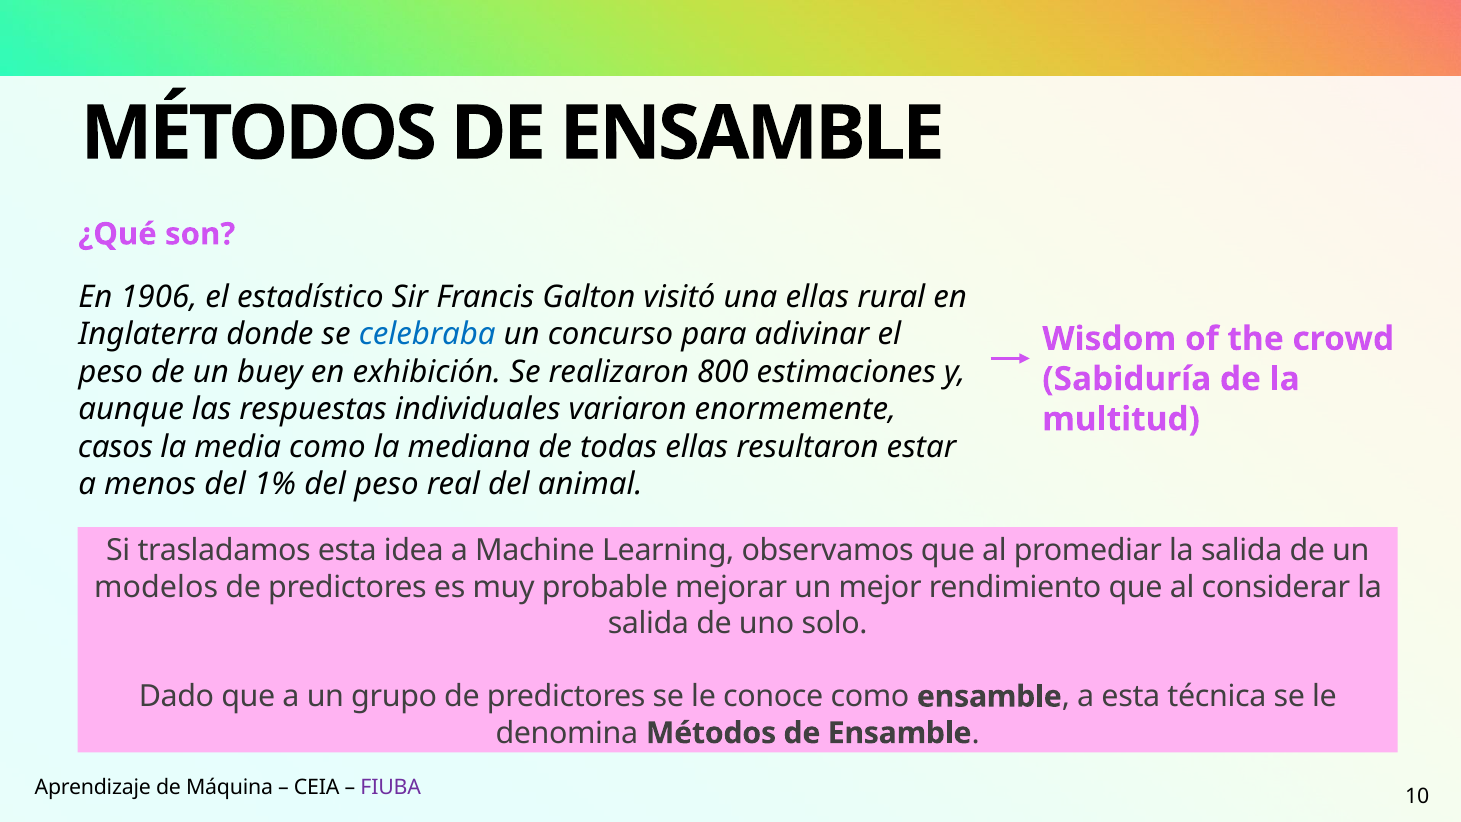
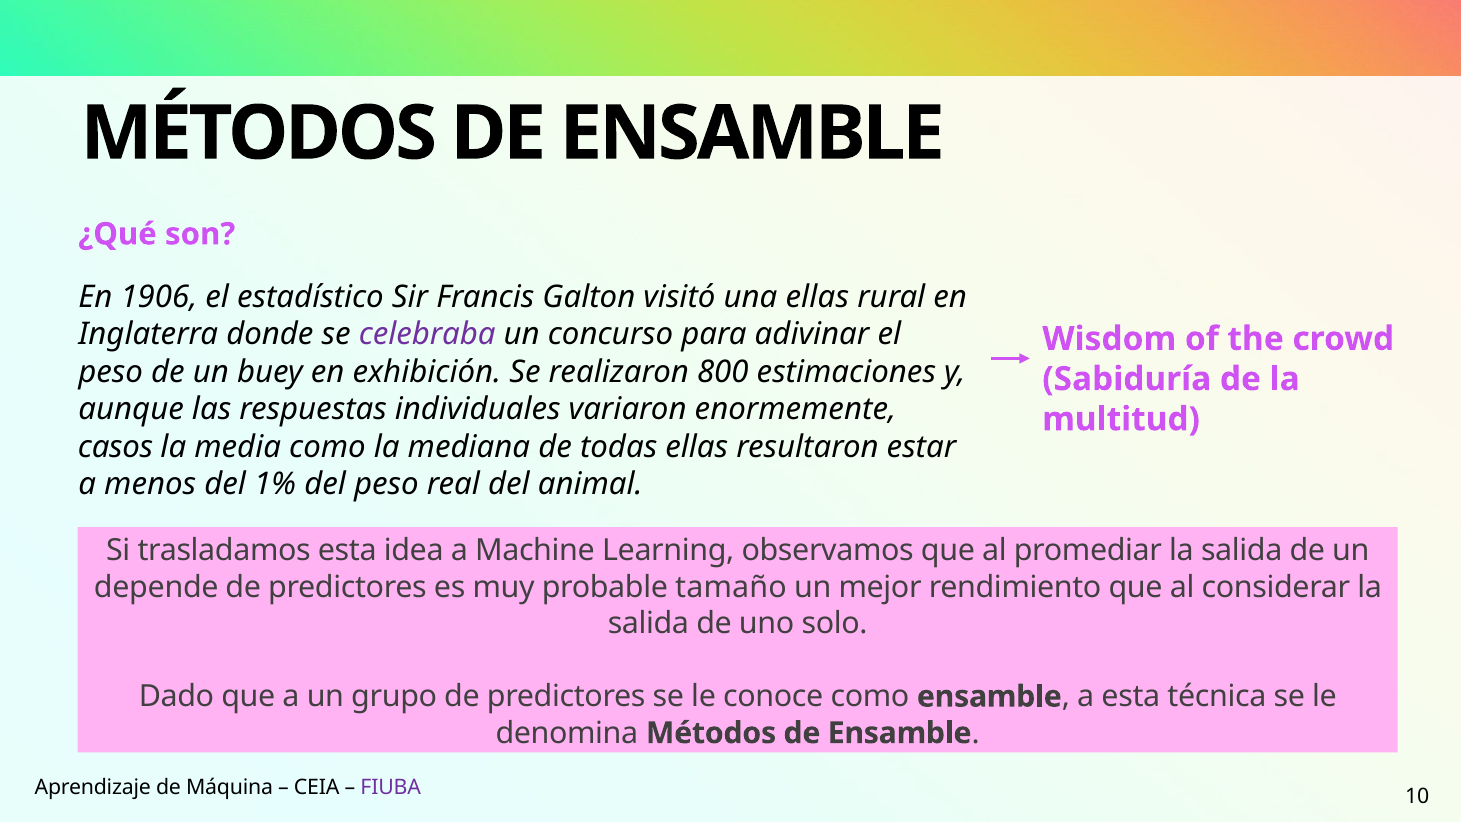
celebraba colour: blue -> purple (427, 334)
modelos: modelos -> depende (156, 587)
mejorar: mejorar -> tamaño (731, 587)
